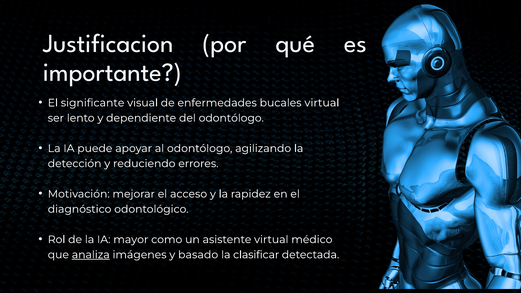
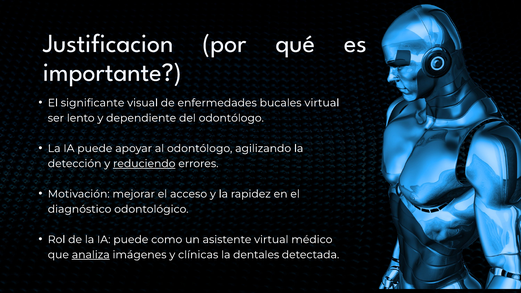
reduciendo underline: none -> present (144, 164)
de la IA mayor: mayor -> puede (131, 240)
basado: basado -> clínicas (198, 255)
clasificar: clasificar -> dentales (256, 255)
